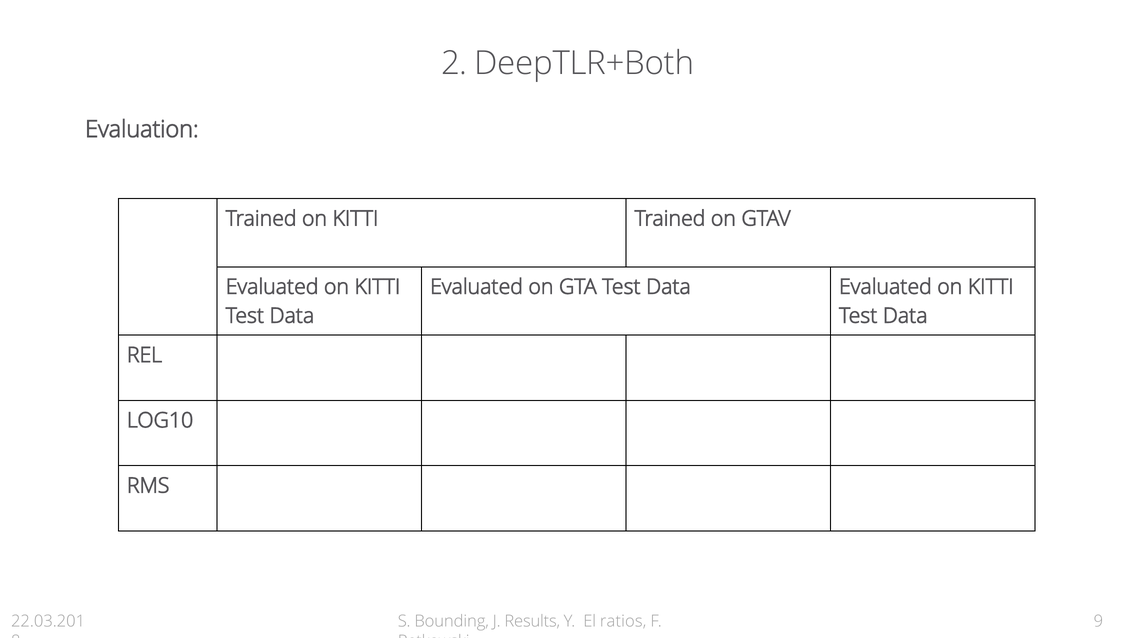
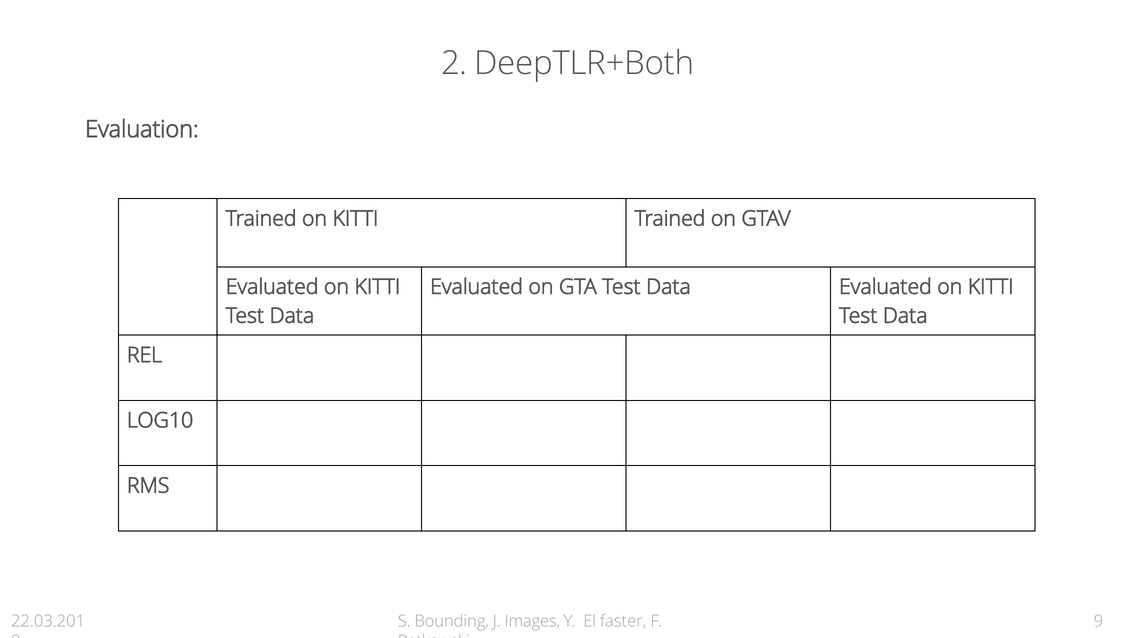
Results: Results -> Images (532, 622)
ratios: ratios -> faster (623, 622)
